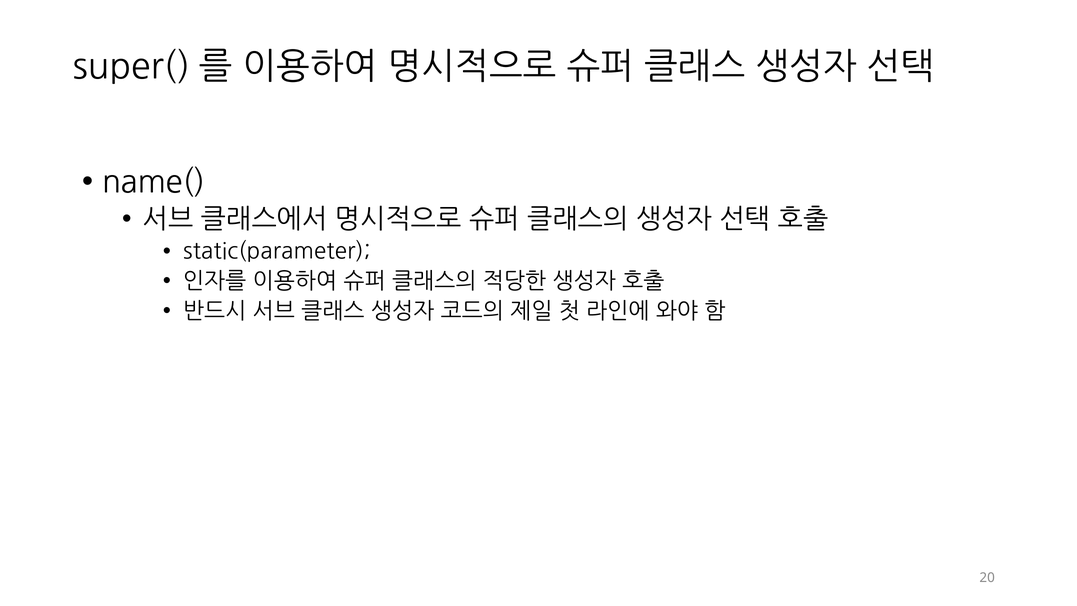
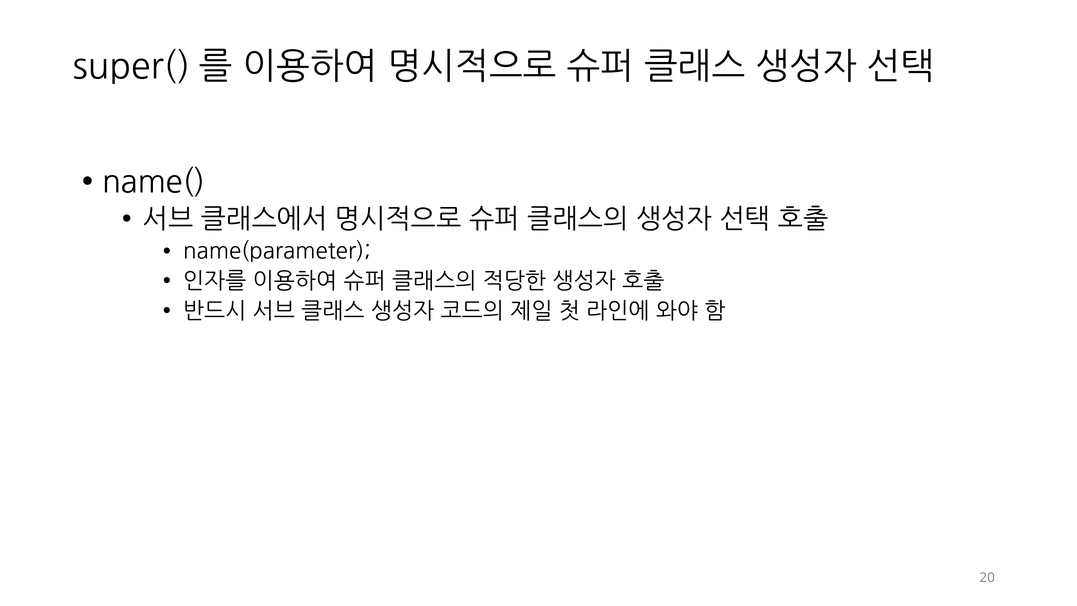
static(parameter: static(parameter -> name(parameter (277, 251)
